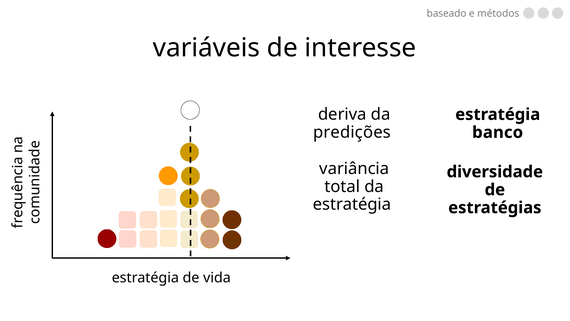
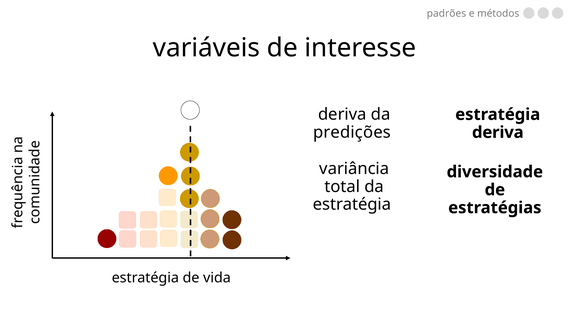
baseado: baseado -> padrões (446, 13)
banco: banco -> deriva (498, 132)
